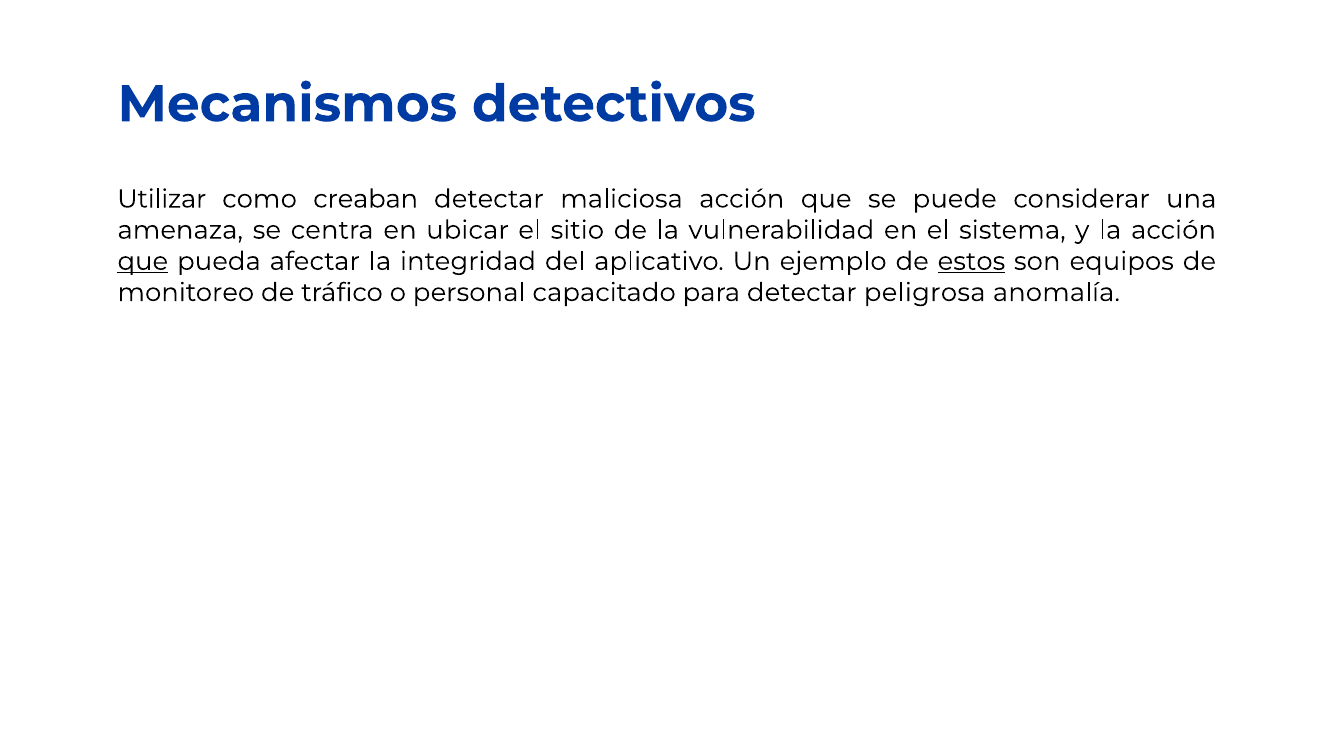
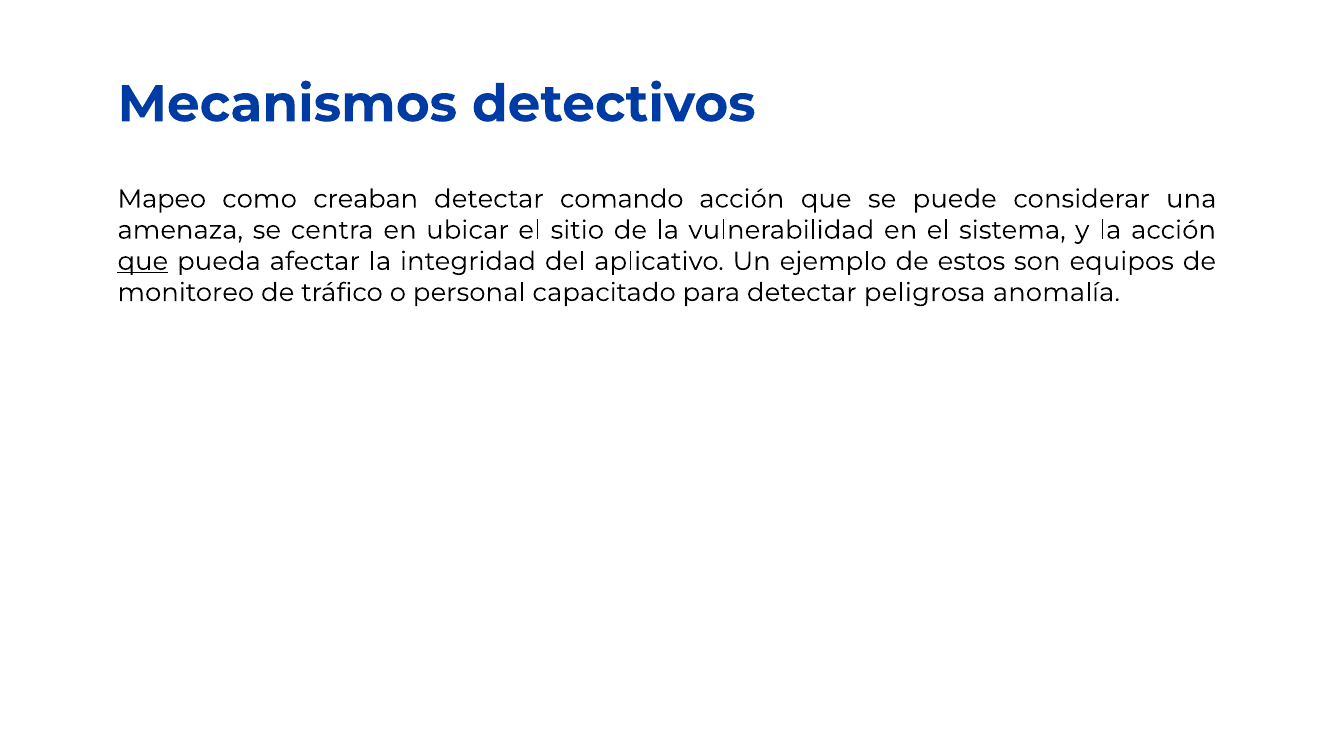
Utilizar: Utilizar -> Mapeo (162, 199)
maliciosa: maliciosa -> comando (622, 199)
estos underline: present -> none (971, 261)
